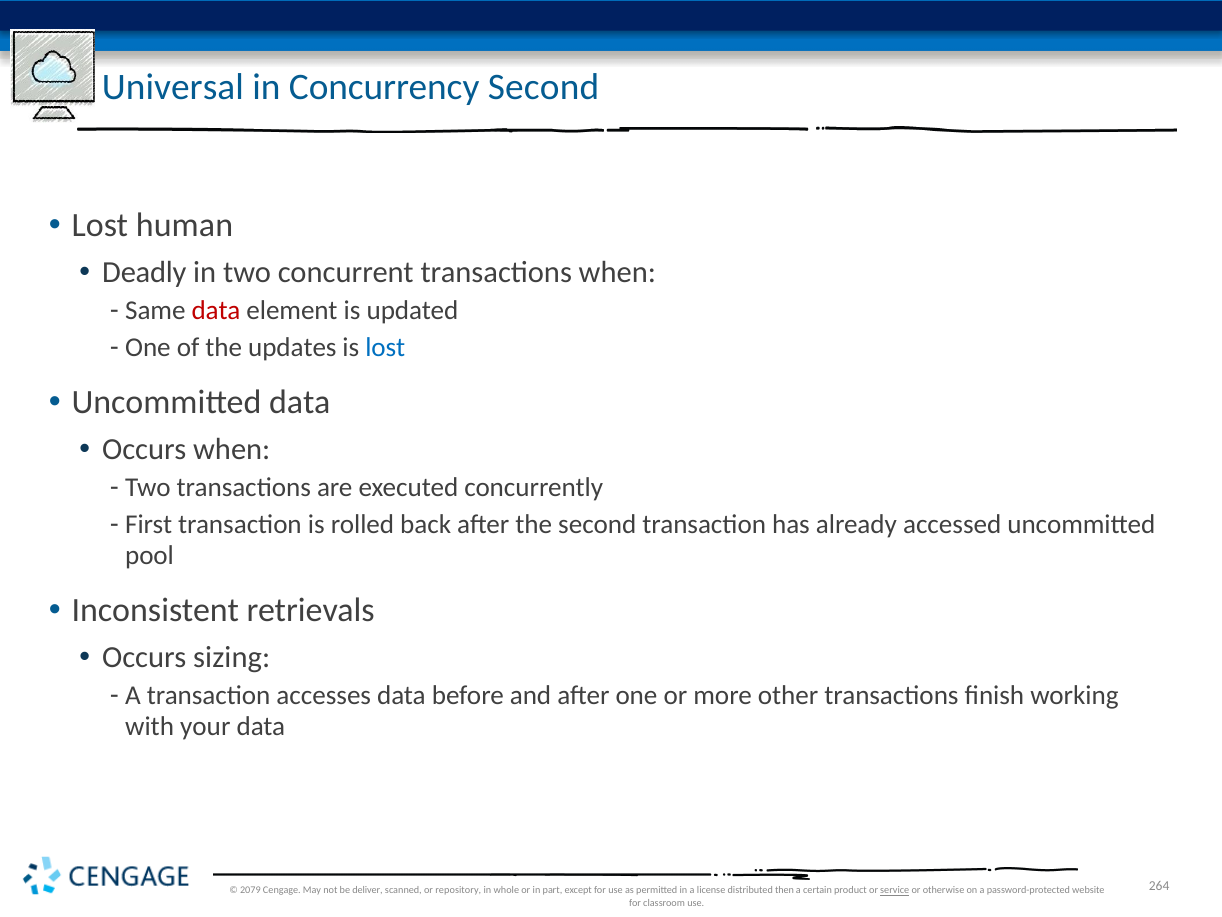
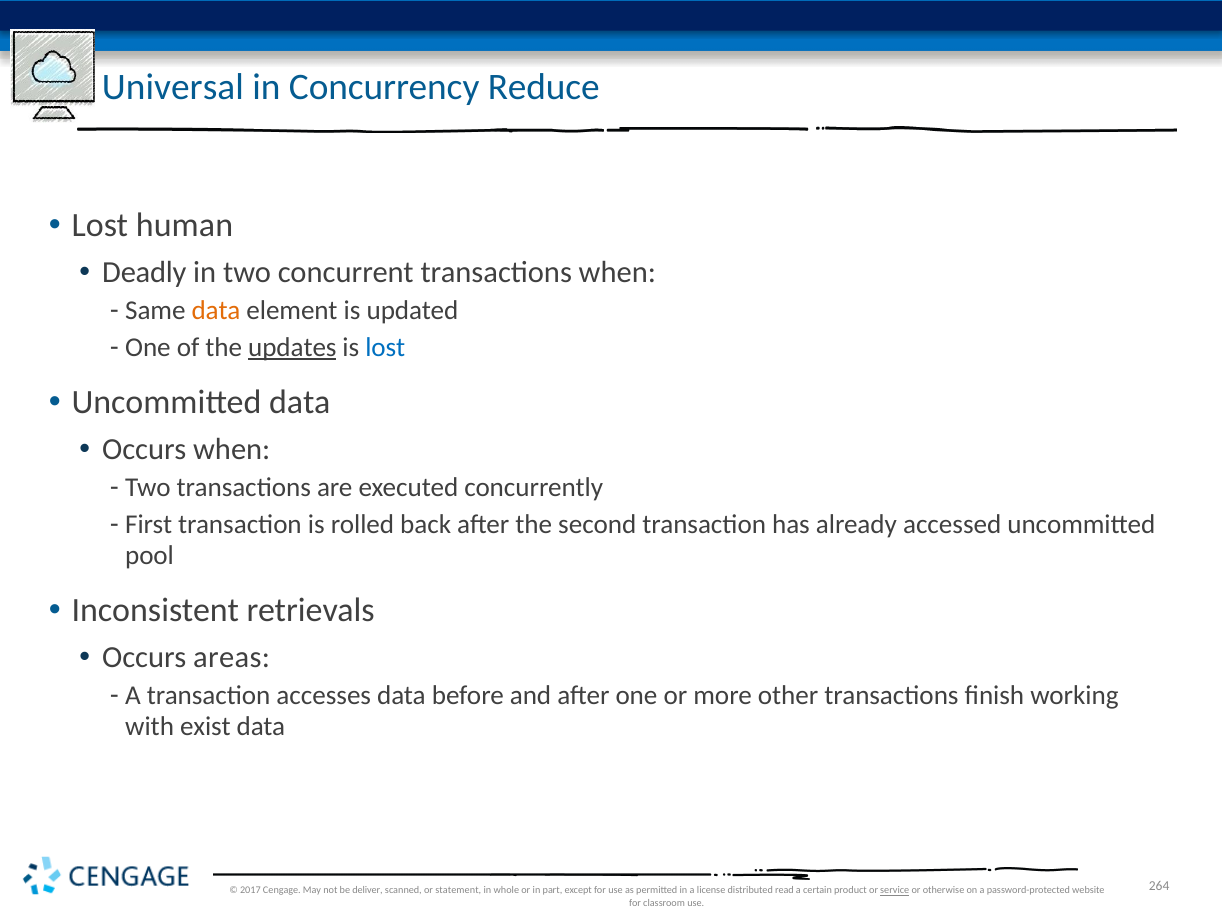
Concurrency Second: Second -> Reduce (544, 87)
data colour: red -> orange (216, 311)
updates underline: none -> present (292, 347)
sizing: sizing -> areas (232, 657)
your: your -> exist (205, 726)
2079: 2079 -> 2017 (250, 890)
repository: repository -> statement (458, 890)
then: then -> read (785, 890)
